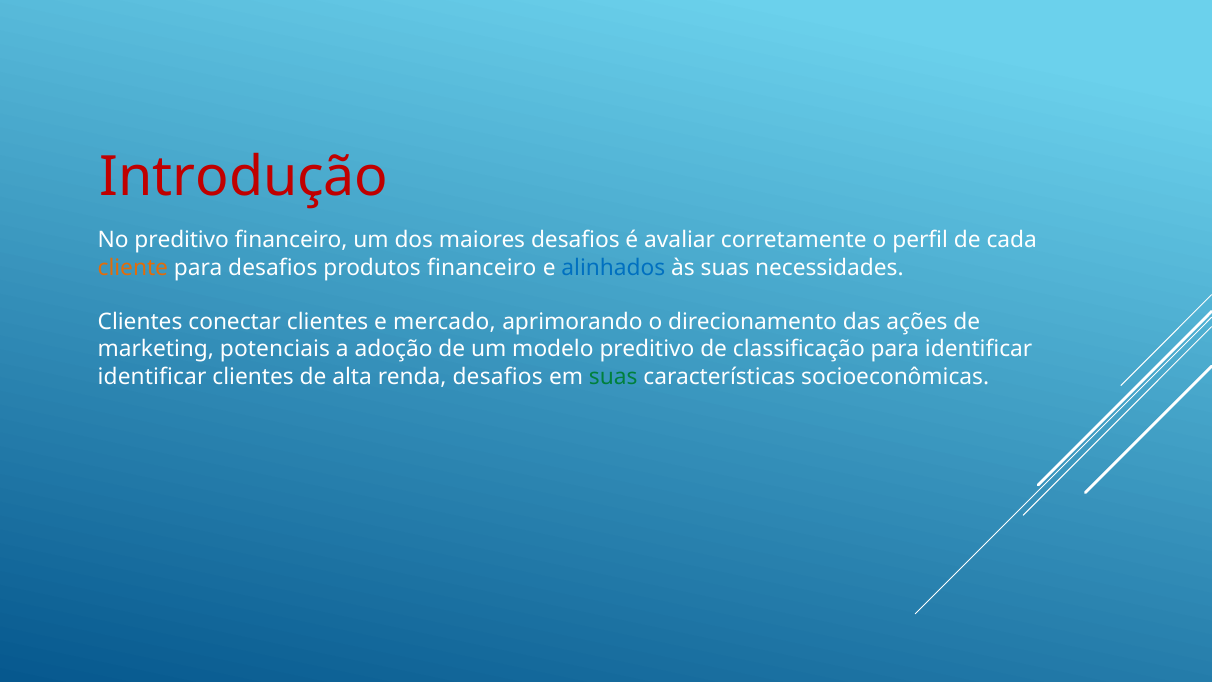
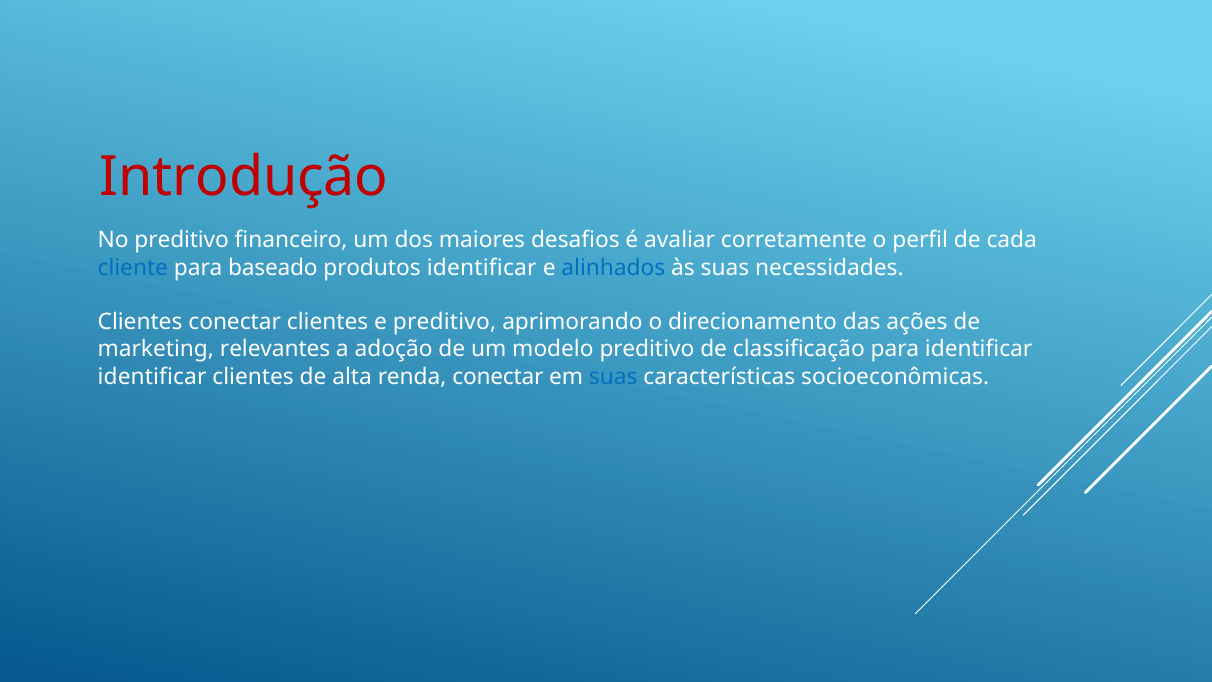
cliente colour: orange -> blue (133, 268)
para desafios: desafios -> baseado (273, 268)
produtos financeiro: financeiro -> identificar (482, 268)
e mercado: mercado -> preditivo (444, 322)
potenciais: potenciais -> relevantes (275, 349)
renda desafios: desafios -> conectar (498, 377)
suas colour: green -> blue (613, 377)
